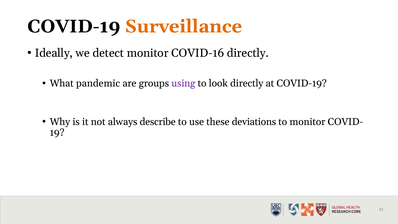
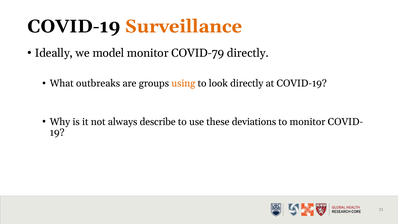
detect: detect -> model (108, 53)
COVID-16: COVID-16 -> COVID-79 (198, 53)
pandemic: pandemic -> outbreaks (98, 83)
using colour: purple -> orange (183, 83)
